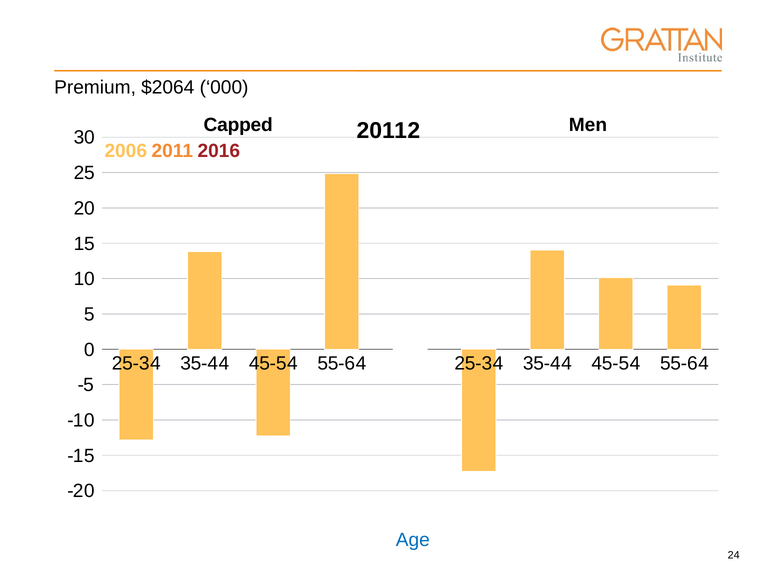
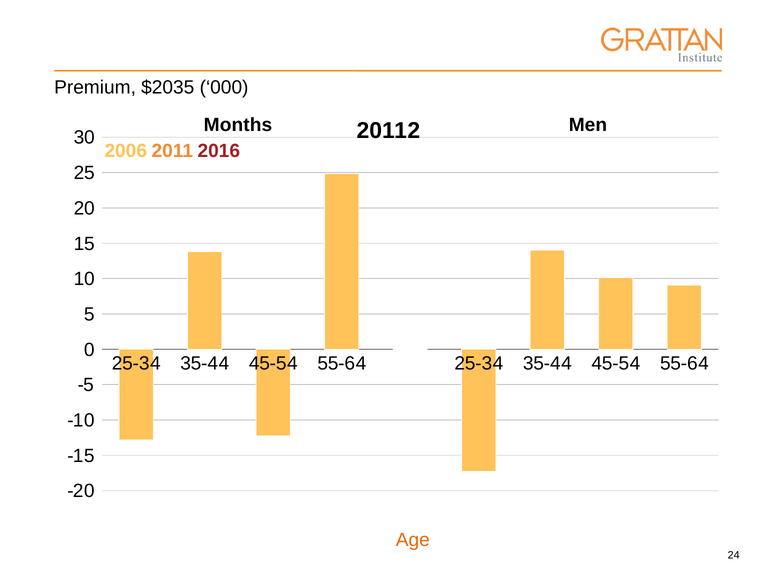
$2064: $2064 -> $2035 (168, 87)
Capped: Capped -> Months (238, 125)
Age colour: blue -> orange (413, 540)
